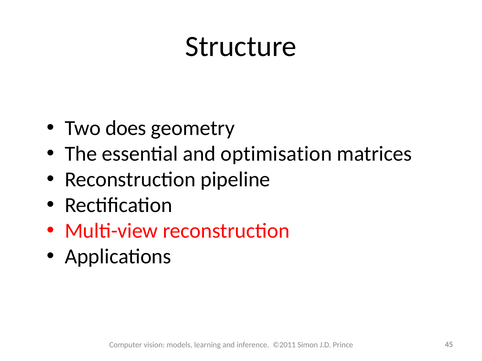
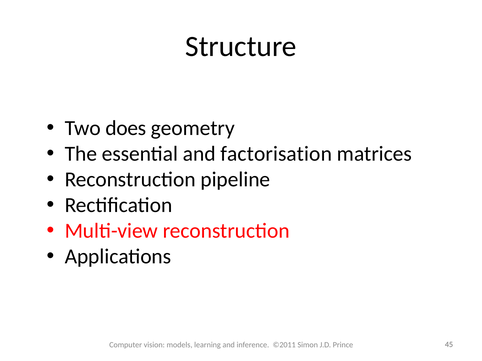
optimisation: optimisation -> factorisation (276, 154)
